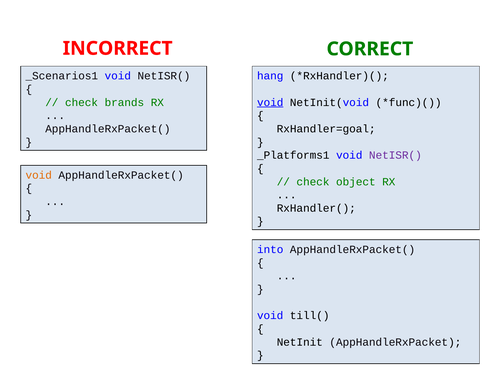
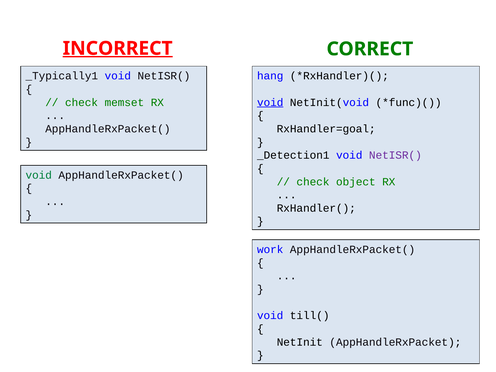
INCORRECT underline: none -> present (118, 48)
_Scenarios1: _Scenarios1 -> _Typically1 (62, 76)
brands: brands -> memset (124, 102)
_Platforms1: _Platforms1 -> _Detection1 (293, 155)
void colour: orange -> green (39, 175)
into: into -> work (270, 250)
